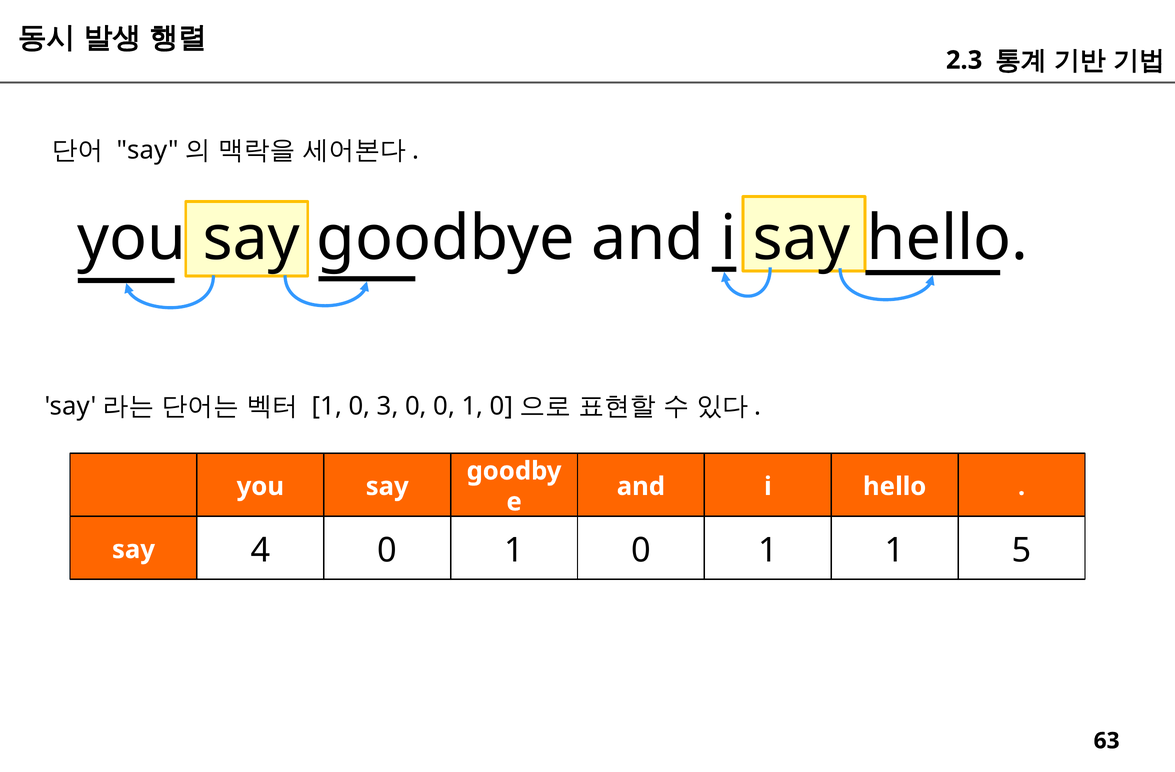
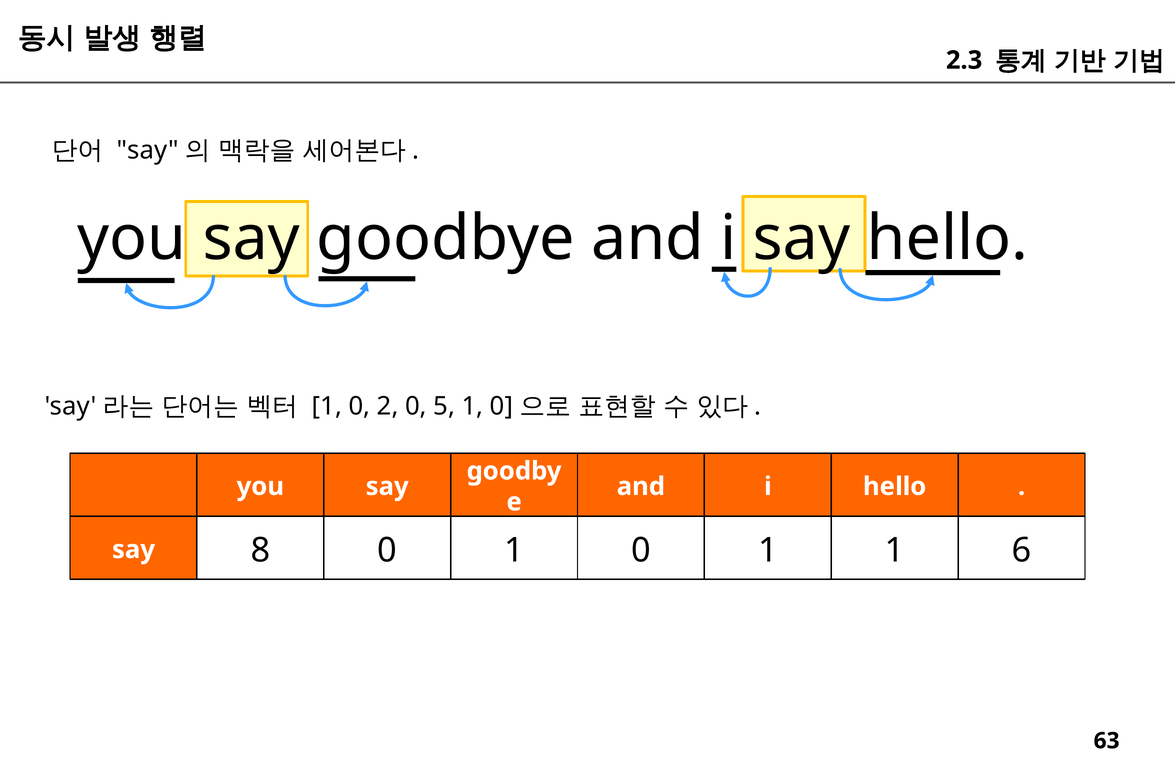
3: 3 -> 2 (388, 406)
0 0: 0 -> 5 (444, 406)
4: 4 -> 8 (260, 550)
5: 5 -> 6 (1022, 550)
